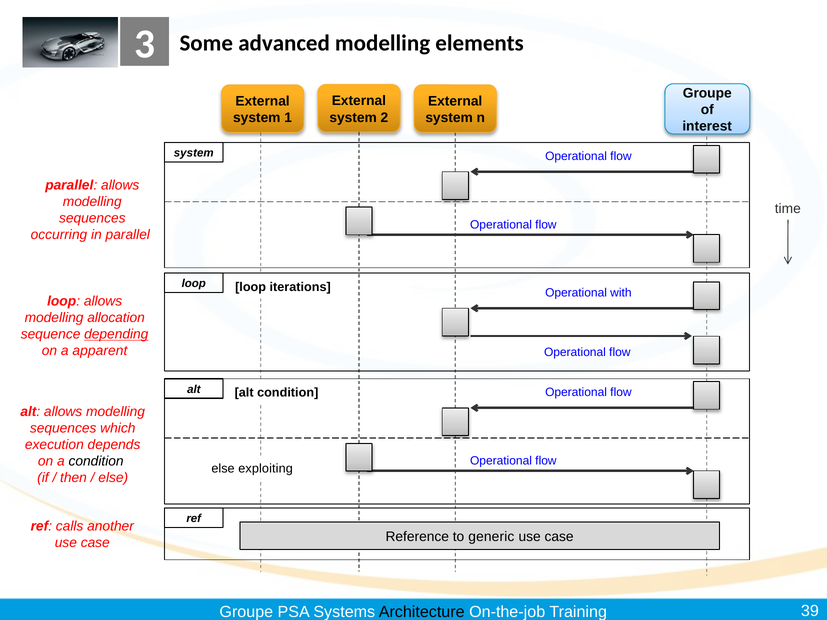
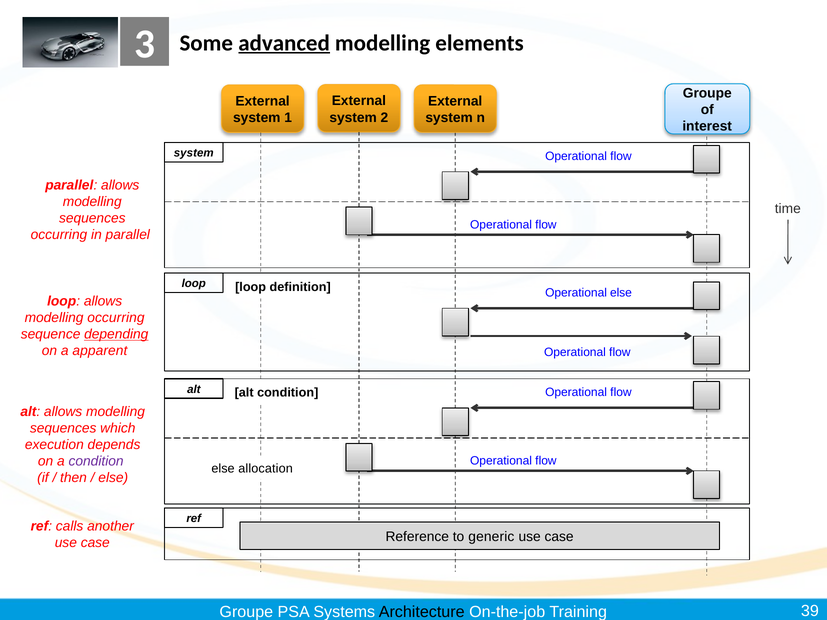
advanced underline: none -> present (284, 43)
iterations: iterations -> definition (300, 287)
Operational with: with -> else (621, 293)
modelling allocation: allocation -> occurring (116, 318)
condition colour: black -> purple (96, 461)
exploiting: exploiting -> allocation (266, 469)
